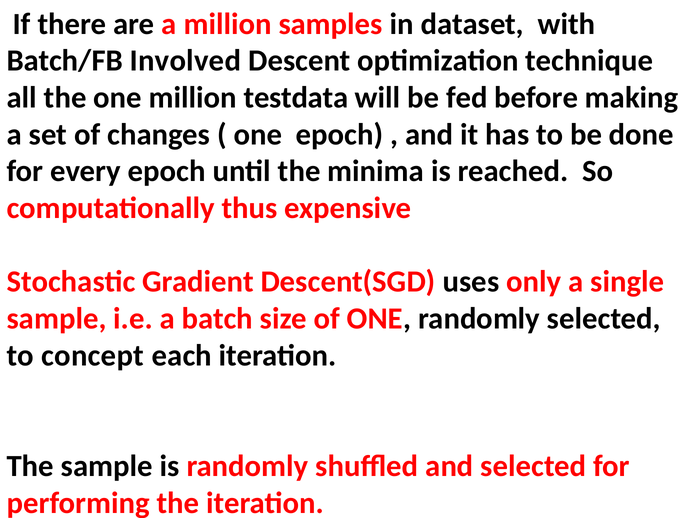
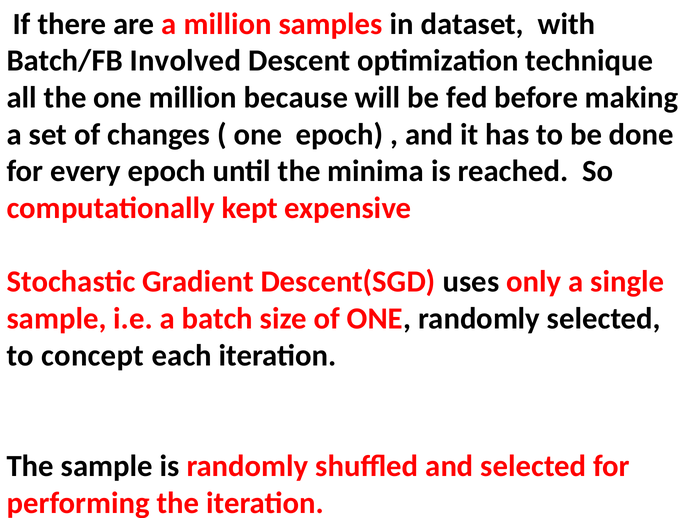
testdata: testdata -> because (296, 98)
thus: thus -> kept (250, 208)
